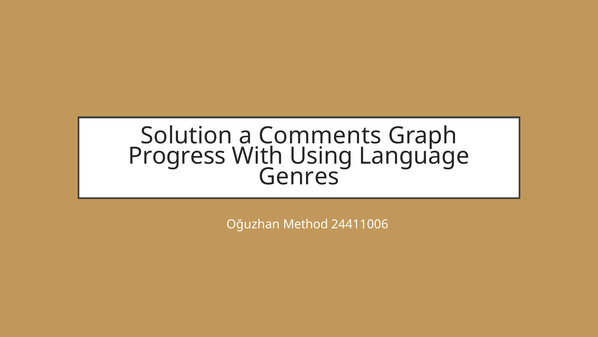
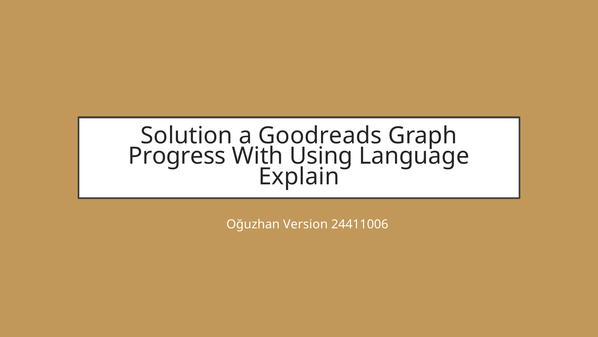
Comments: Comments -> Goodreads (320, 135)
Genres: Genres -> Explain (299, 176)
Method: Method -> Version (305, 224)
